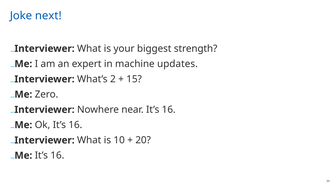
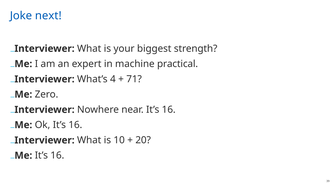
updates: updates -> practical (178, 64)
2: 2 -> 4 (113, 79)
15: 15 -> 71 (134, 79)
